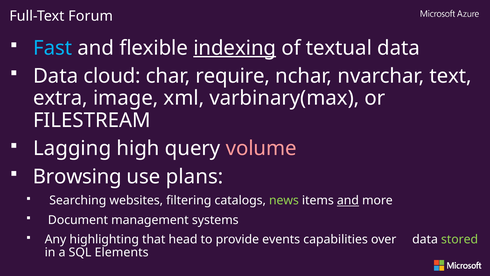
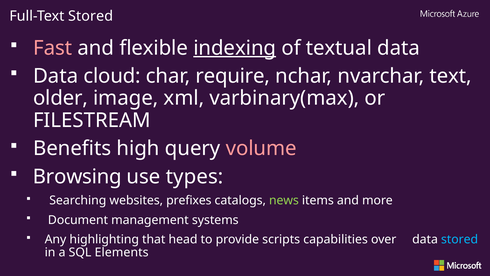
Full-Text Forum: Forum -> Stored (91, 16)
Fast colour: light blue -> pink (53, 48)
extra: extra -> older (60, 98)
Lagging: Lagging -> Benefits (72, 148)
plans: plans -> types (195, 177)
filtering: filtering -> prefixes (189, 200)
and underline: present -> none (348, 200)
events: events -> scripts (281, 239)
stored colour: light green -> light blue (460, 239)
